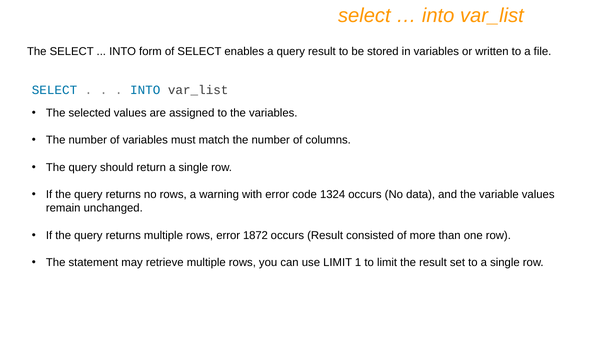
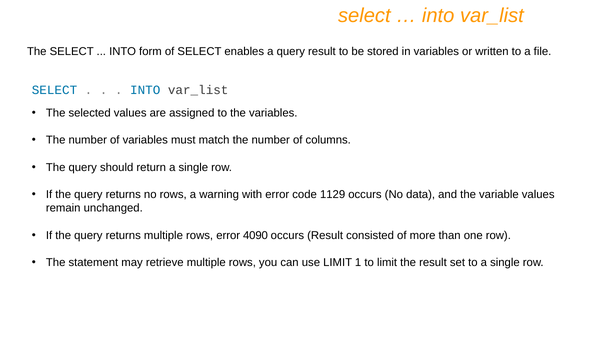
1324: 1324 -> 1129 (333, 194)
1872: 1872 -> 4090 (255, 235)
